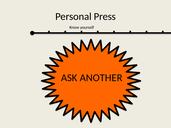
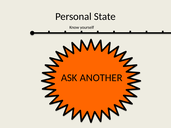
Press: Press -> State (105, 17)
